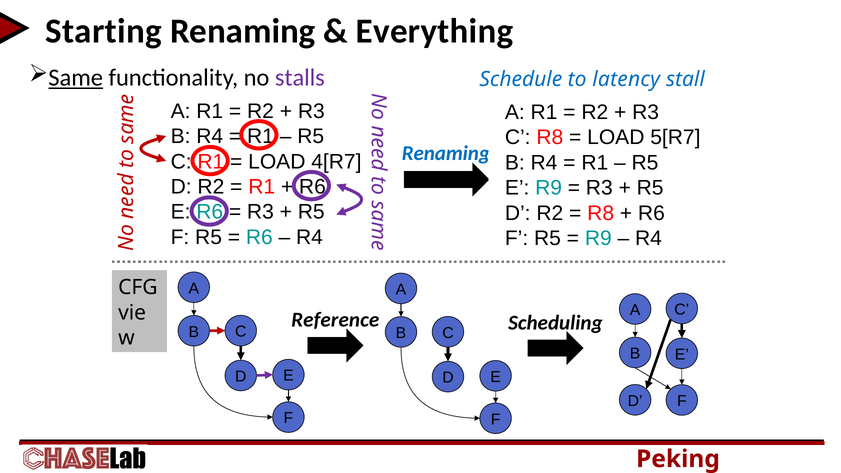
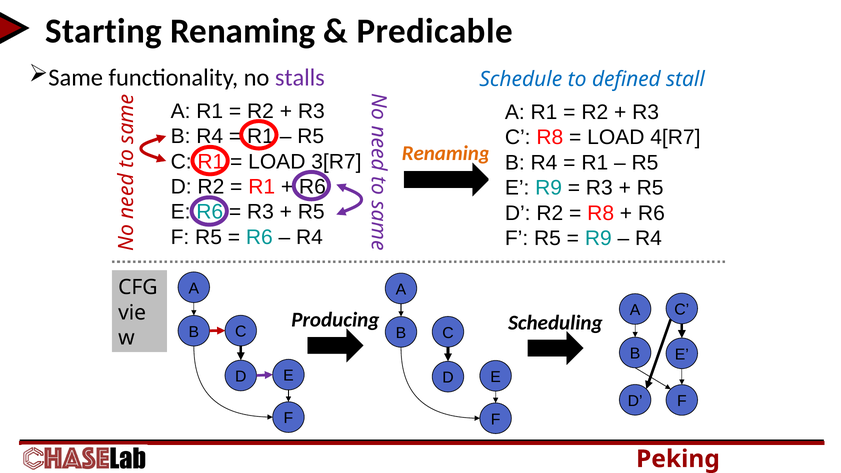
Everything: Everything -> Predicable (435, 31)
Same underline: present -> none (76, 78)
latency: latency -> defined (626, 80)
5[R7: 5[R7 -> 4[R7 (675, 137)
Renaming colour: blue -> orange (446, 153)
4[R7: 4[R7 -> 3[R7 (336, 162)
Reference: Reference -> Producing (335, 320)
